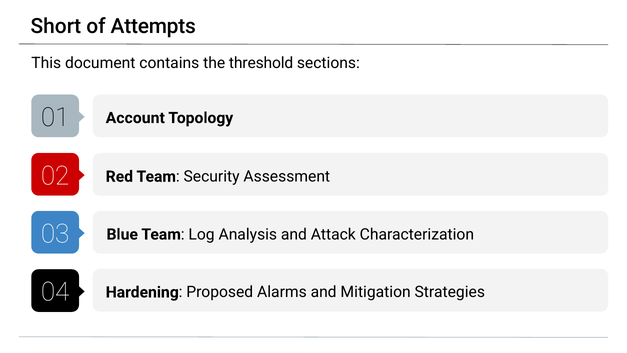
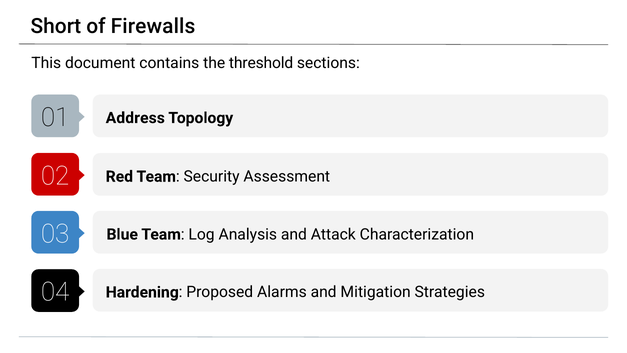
Attempts: Attempts -> Firewalls (153, 27)
Account: Account -> Address (135, 118)
